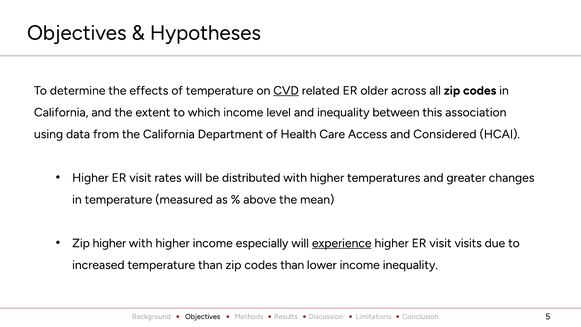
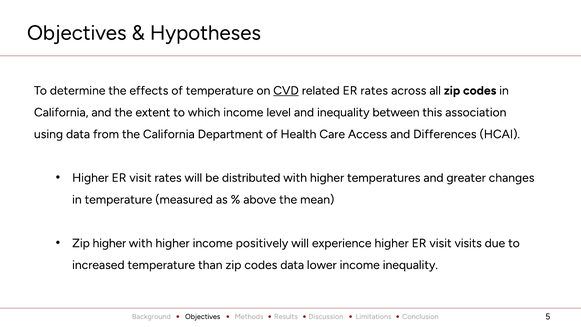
ER older: older -> rates (374, 91)
Considered: Considered -> Differences (445, 134)
especially: especially -> positively (262, 243)
experience underline: present -> none (342, 243)
codes than: than -> data (292, 265)
